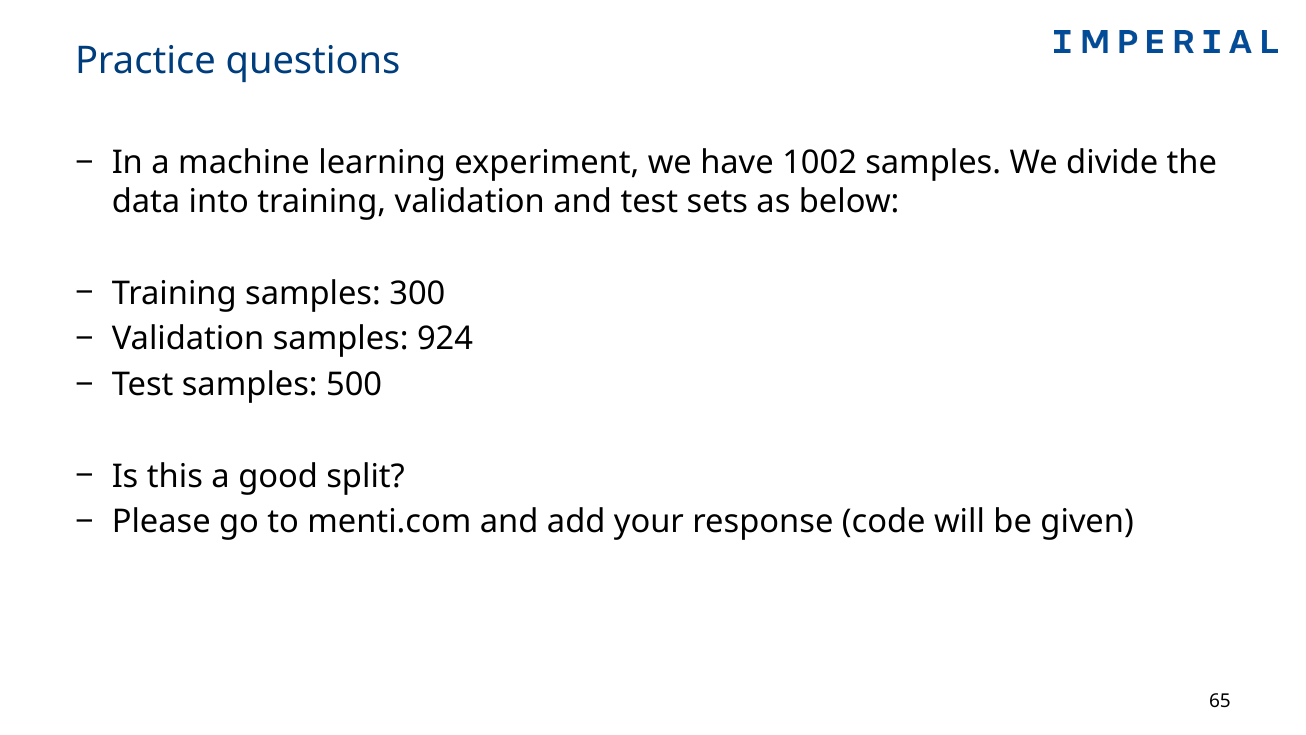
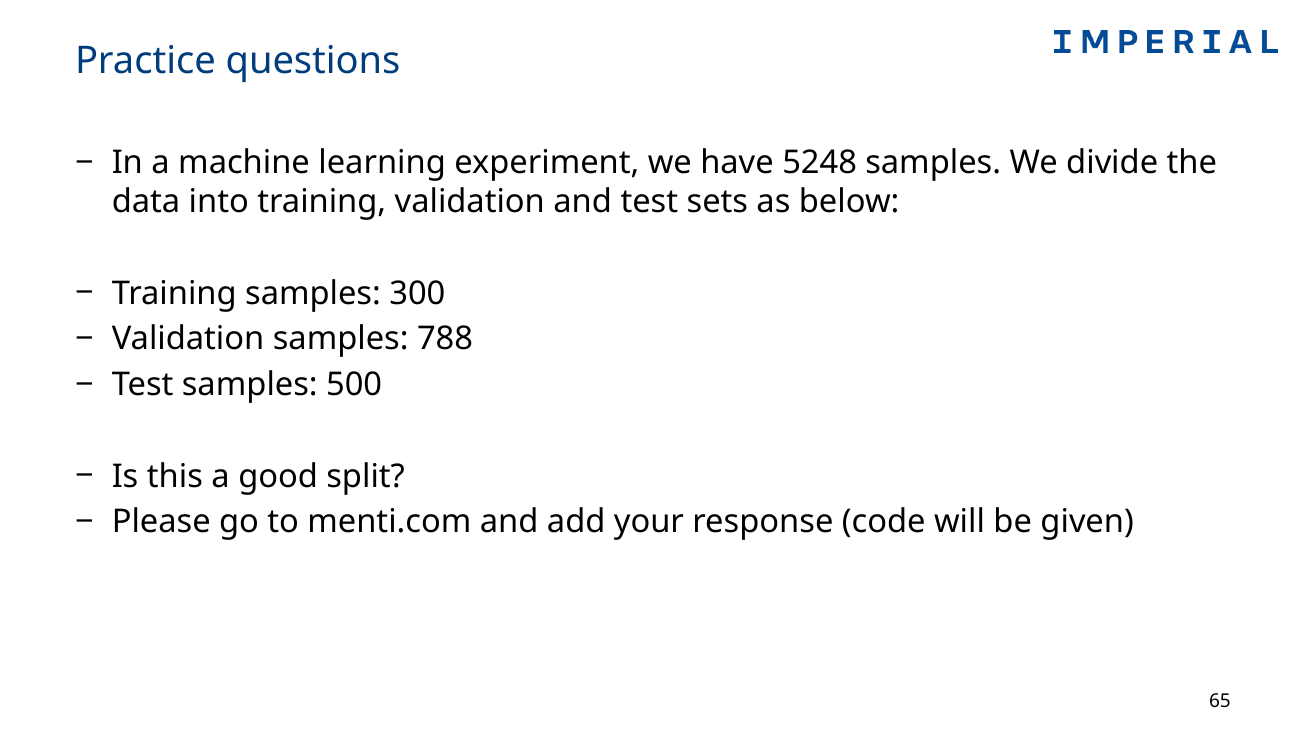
1002: 1002 -> 5248 (820, 163)
924: 924 -> 788 (445, 339)
